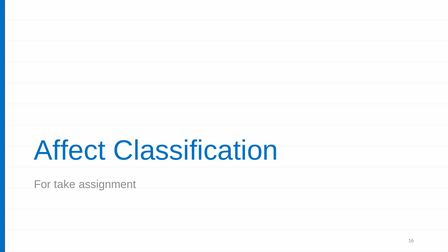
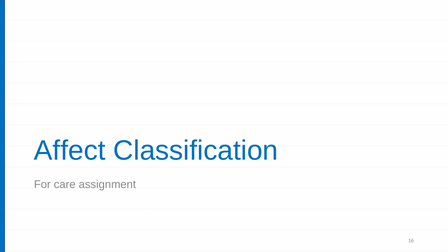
take: take -> care (65, 185)
